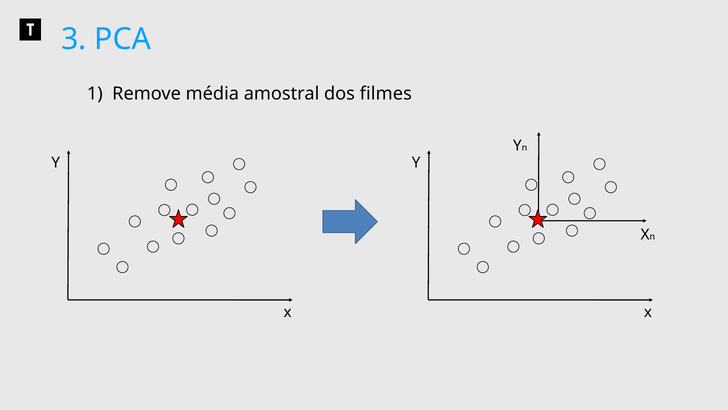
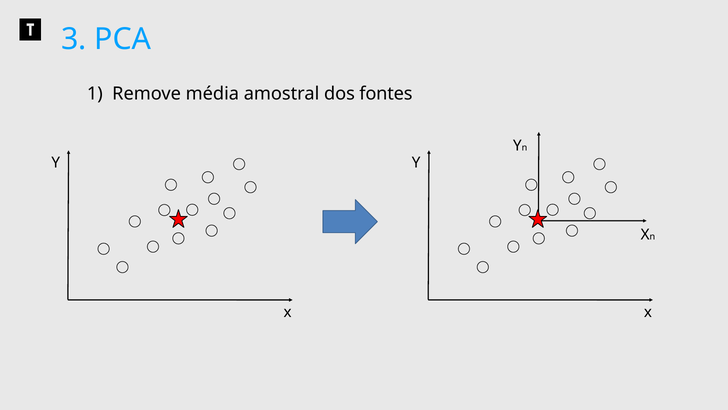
filmes: filmes -> fontes (386, 94)
